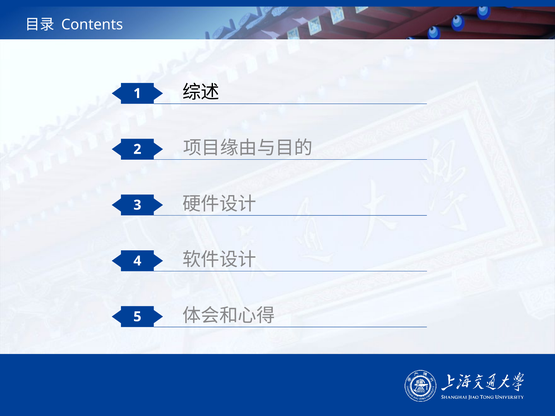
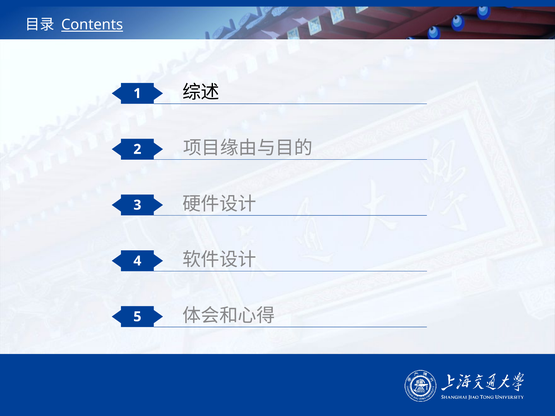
Contents underline: none -> present (92, 25)
